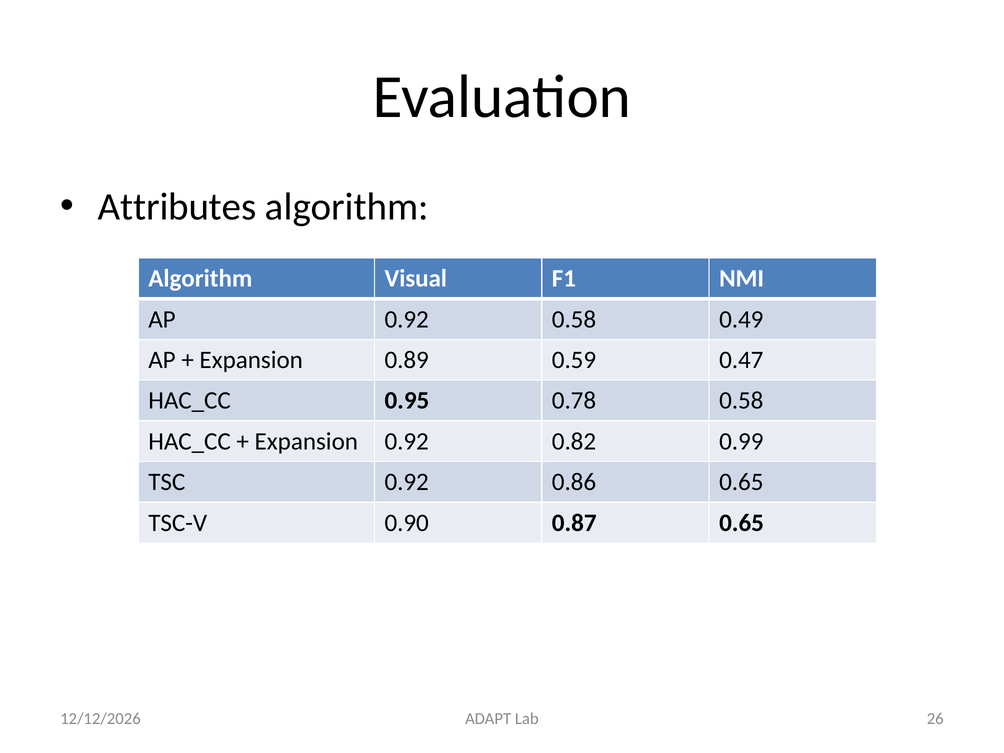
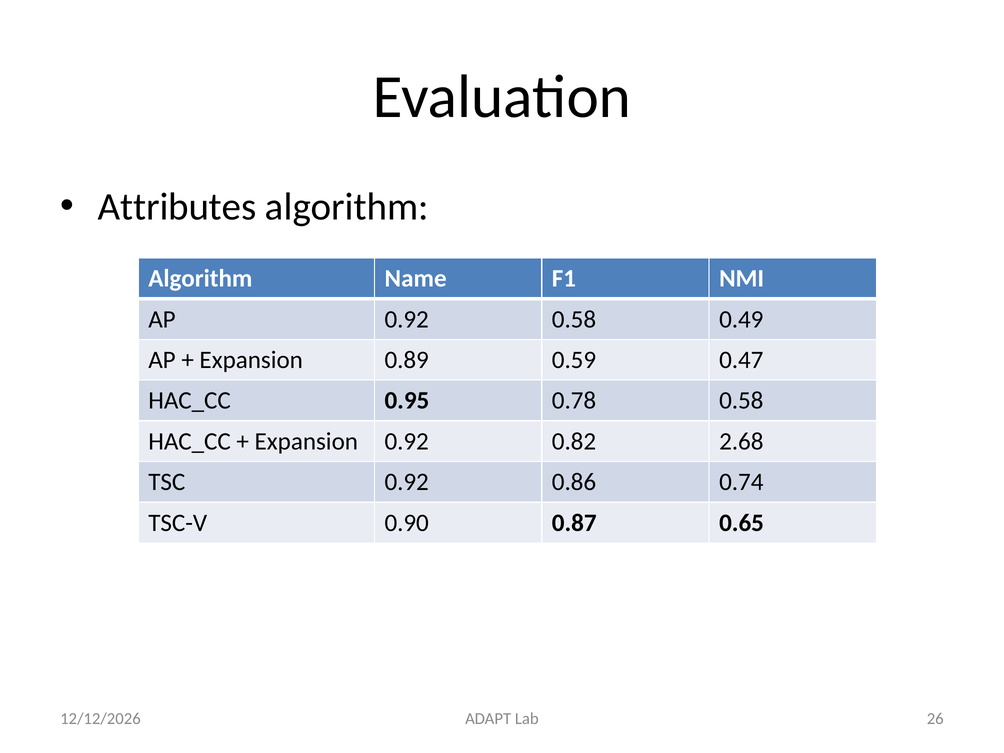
Visual: Visual -> Name (416, 279)
0.99: 0.99 -> 2.68 (741, 441)
0.86 0.65: 0.65 -> 0.74 (741, 482)
